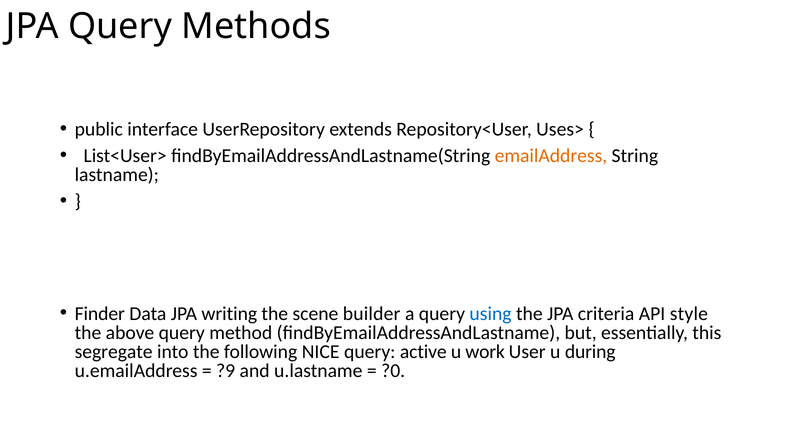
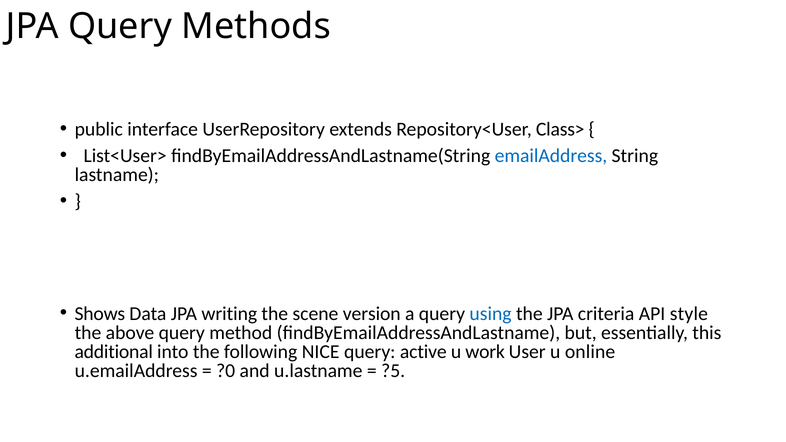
Uses>: Uses> -> Class> (560, 129)
emailAddress colour: orange -> blue (551, 156)
Finder: Finder -> Shows (100, 314)
builder: builder -> version (372, 314)
segregate: segregate -> additional (114, 352)
during: during -> online (590, 352)
?9: ?9 -> ?0 (226, 371)
?0: ?0 -> ?5 (393, 371)
